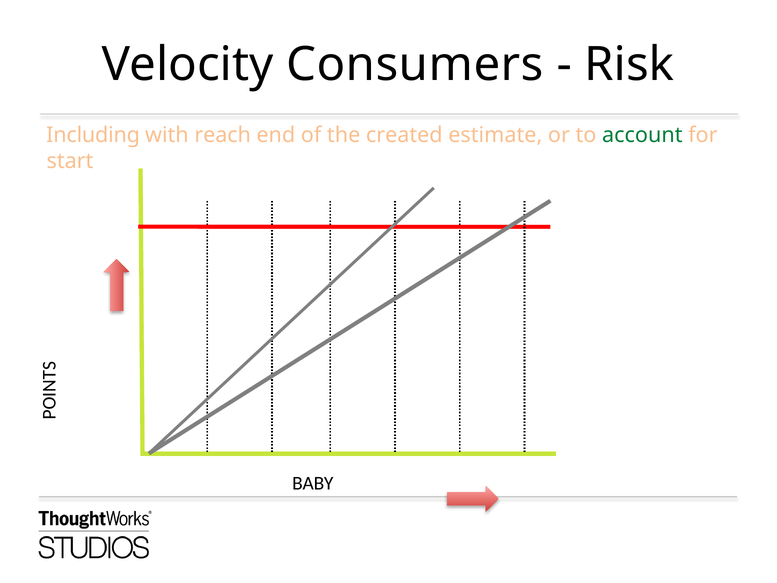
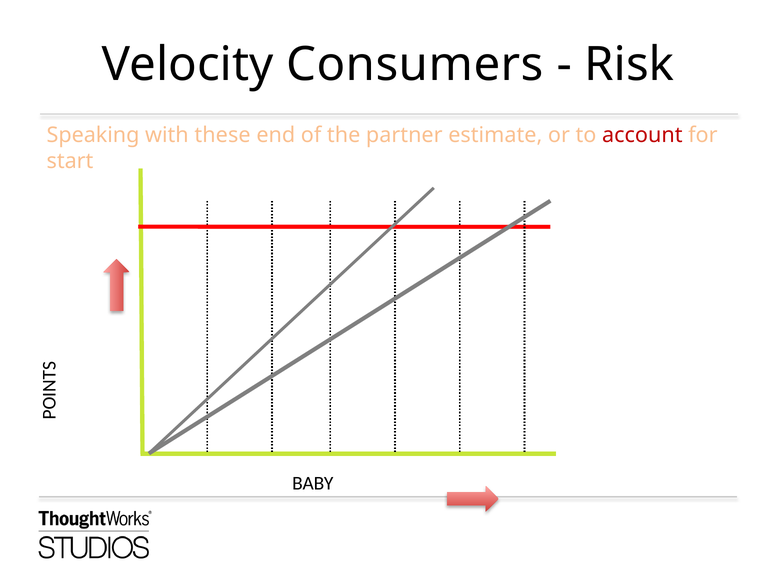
Including: Including -> Speaking (93, 135)
reach: reach -> these (223, 135)
created: created -> partner (404, 135)
account colour: green -> red (642, 135)
